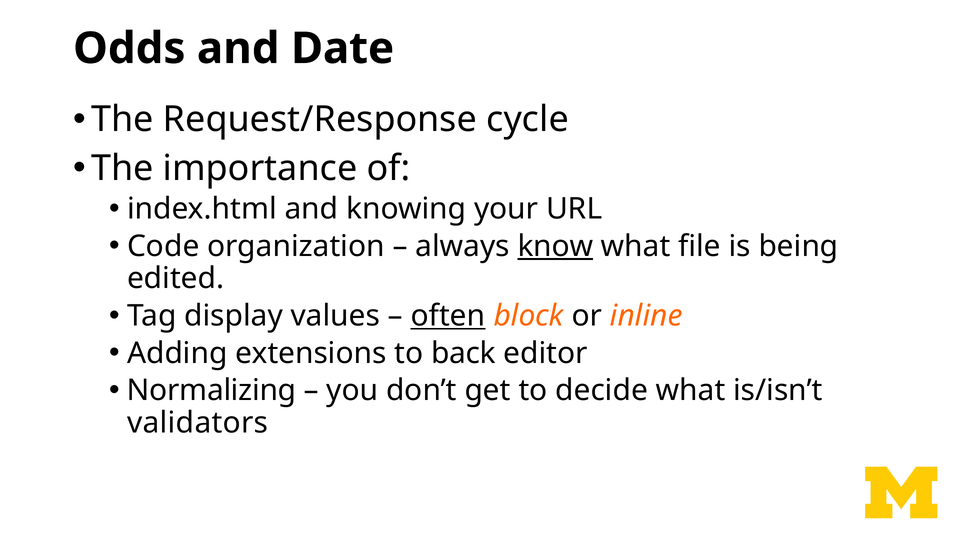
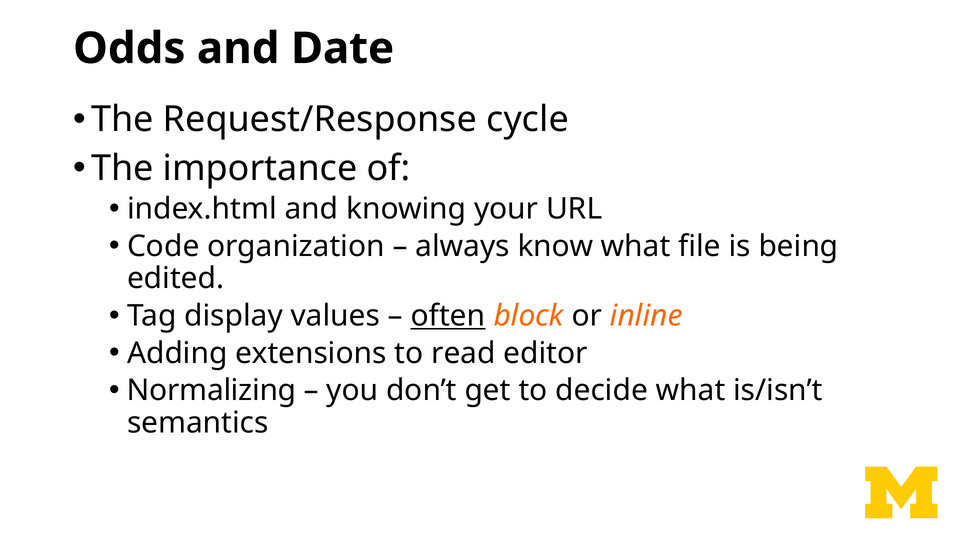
know underline: present -> none (555, 246)
back: back -> read (463, 354)
validators: validators -> semantics (198, 423)
